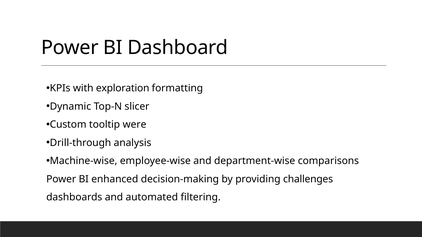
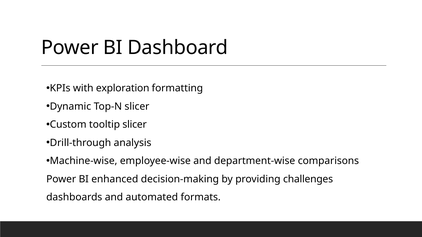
tooltip were: were -> slicer (135, 125)
filtering: filtering -> formats (201, 198)
